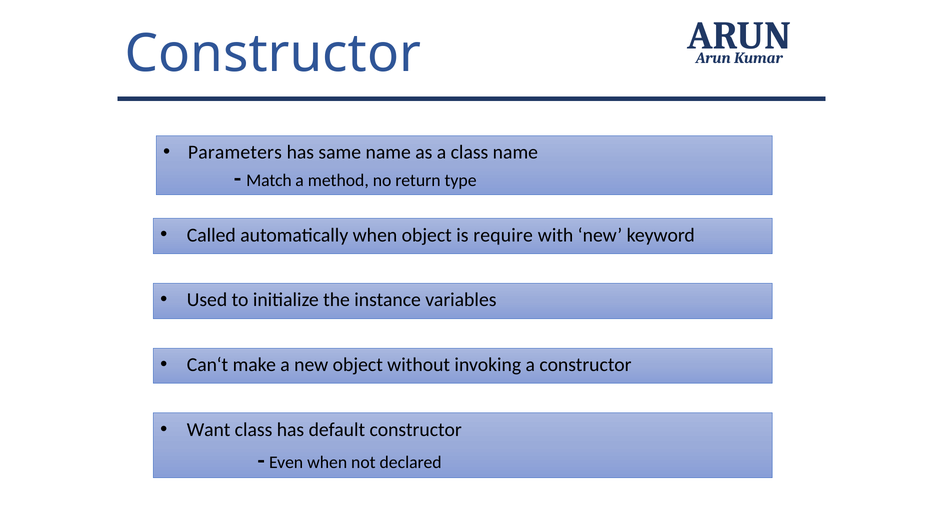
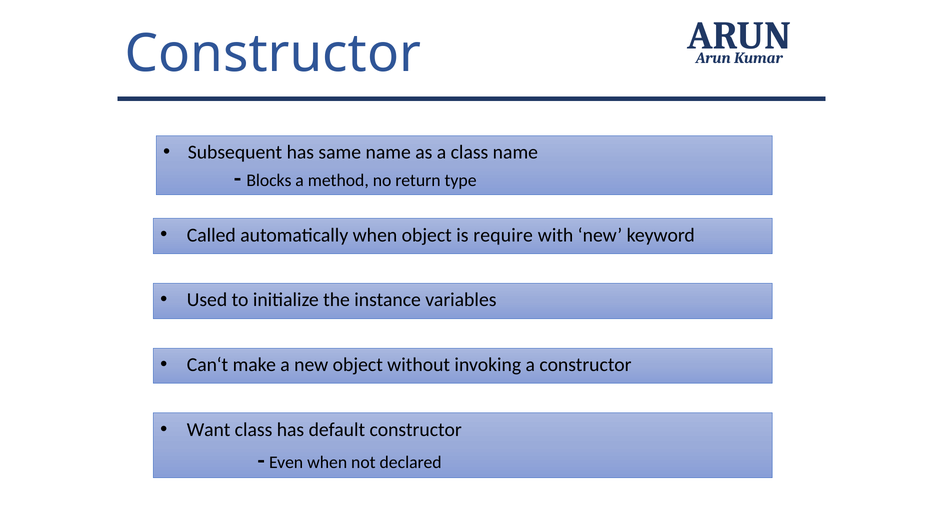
Parameters: Parameters -> Subsequent (235, 152)
Match: Match -> Blocks (269, 180)
